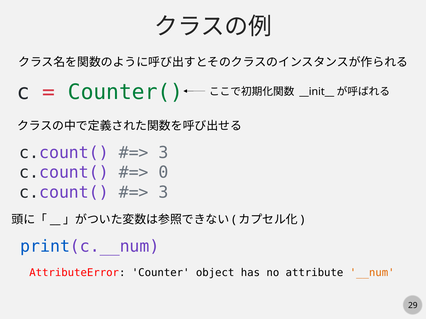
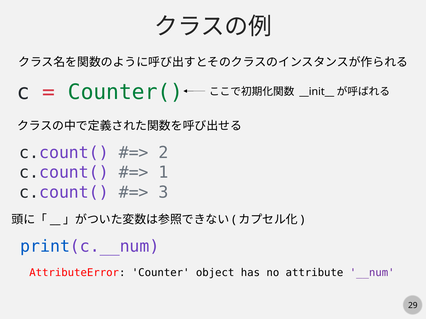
3: 3 -> 2 (164, 153)
0: 0 -> 1 (164, 173)
__num colour: orange -> purple (372, 273)
